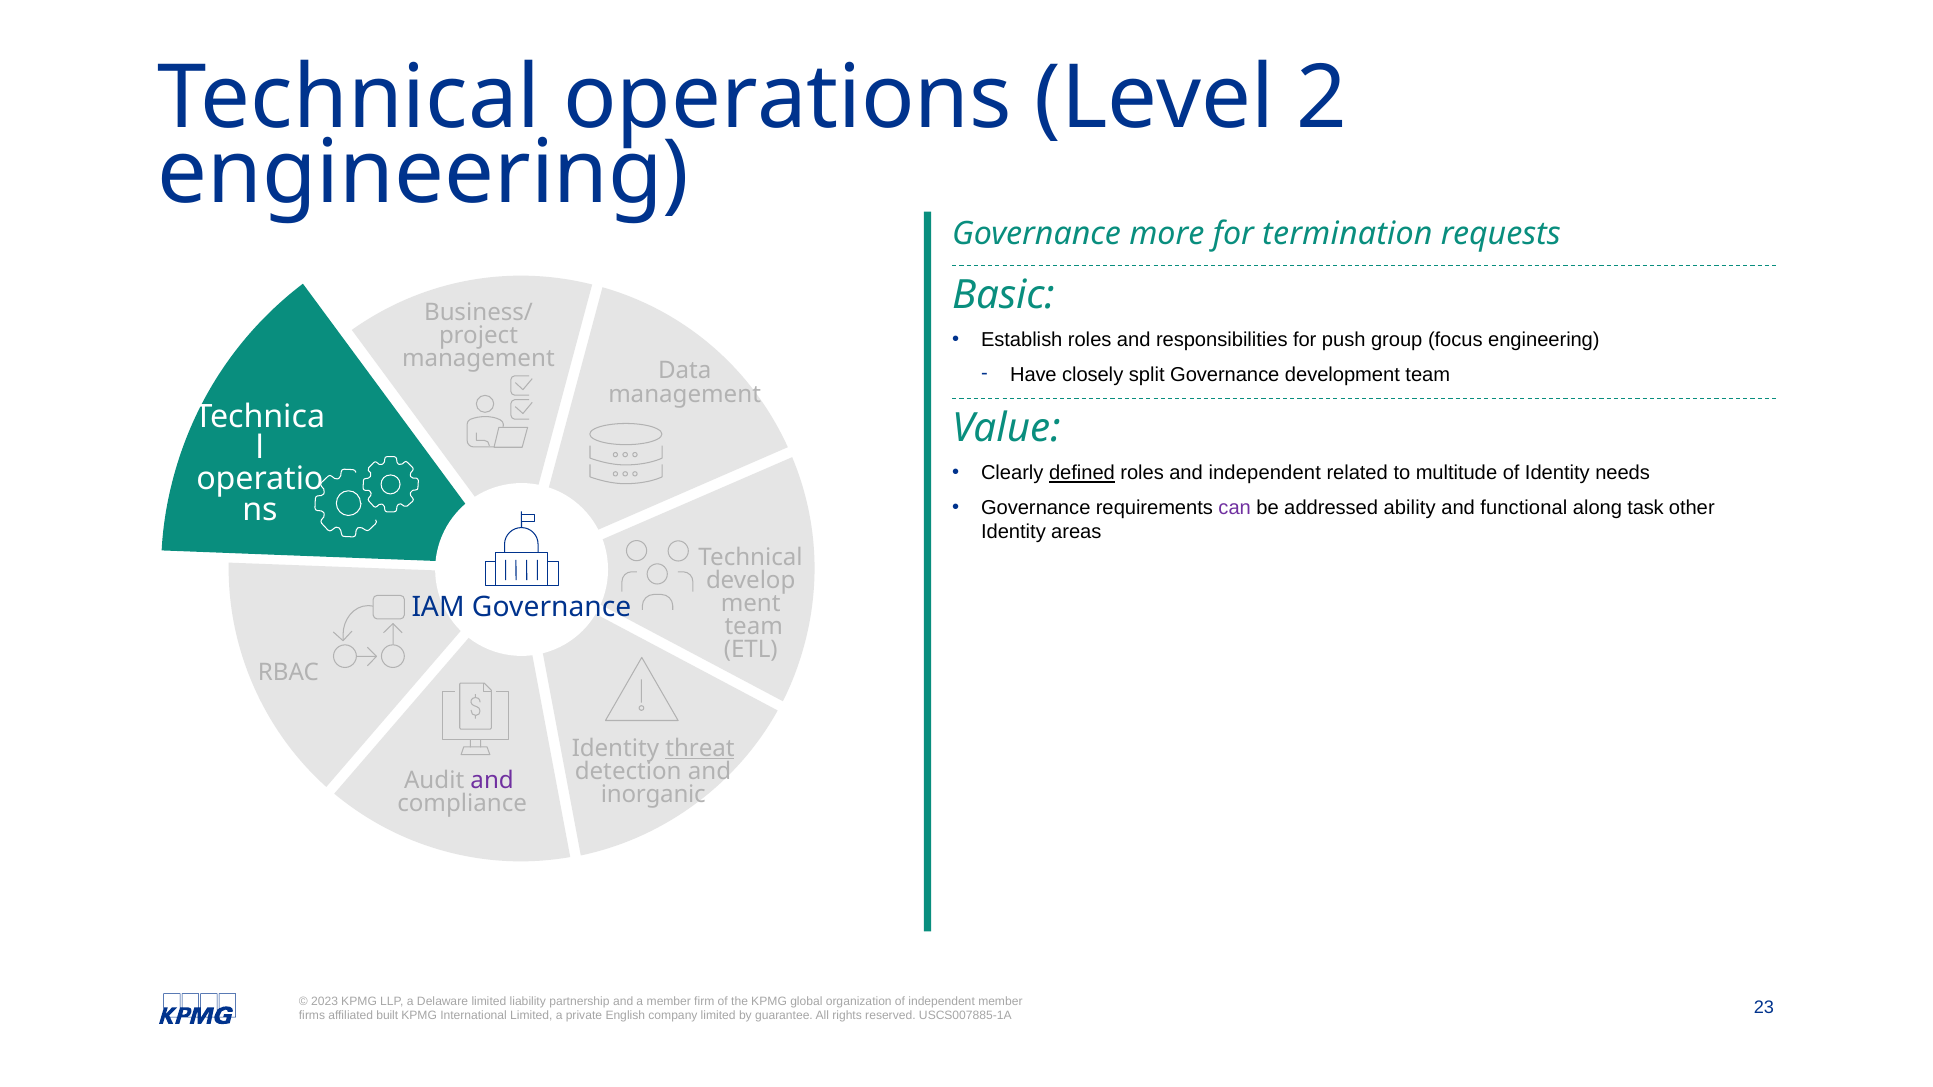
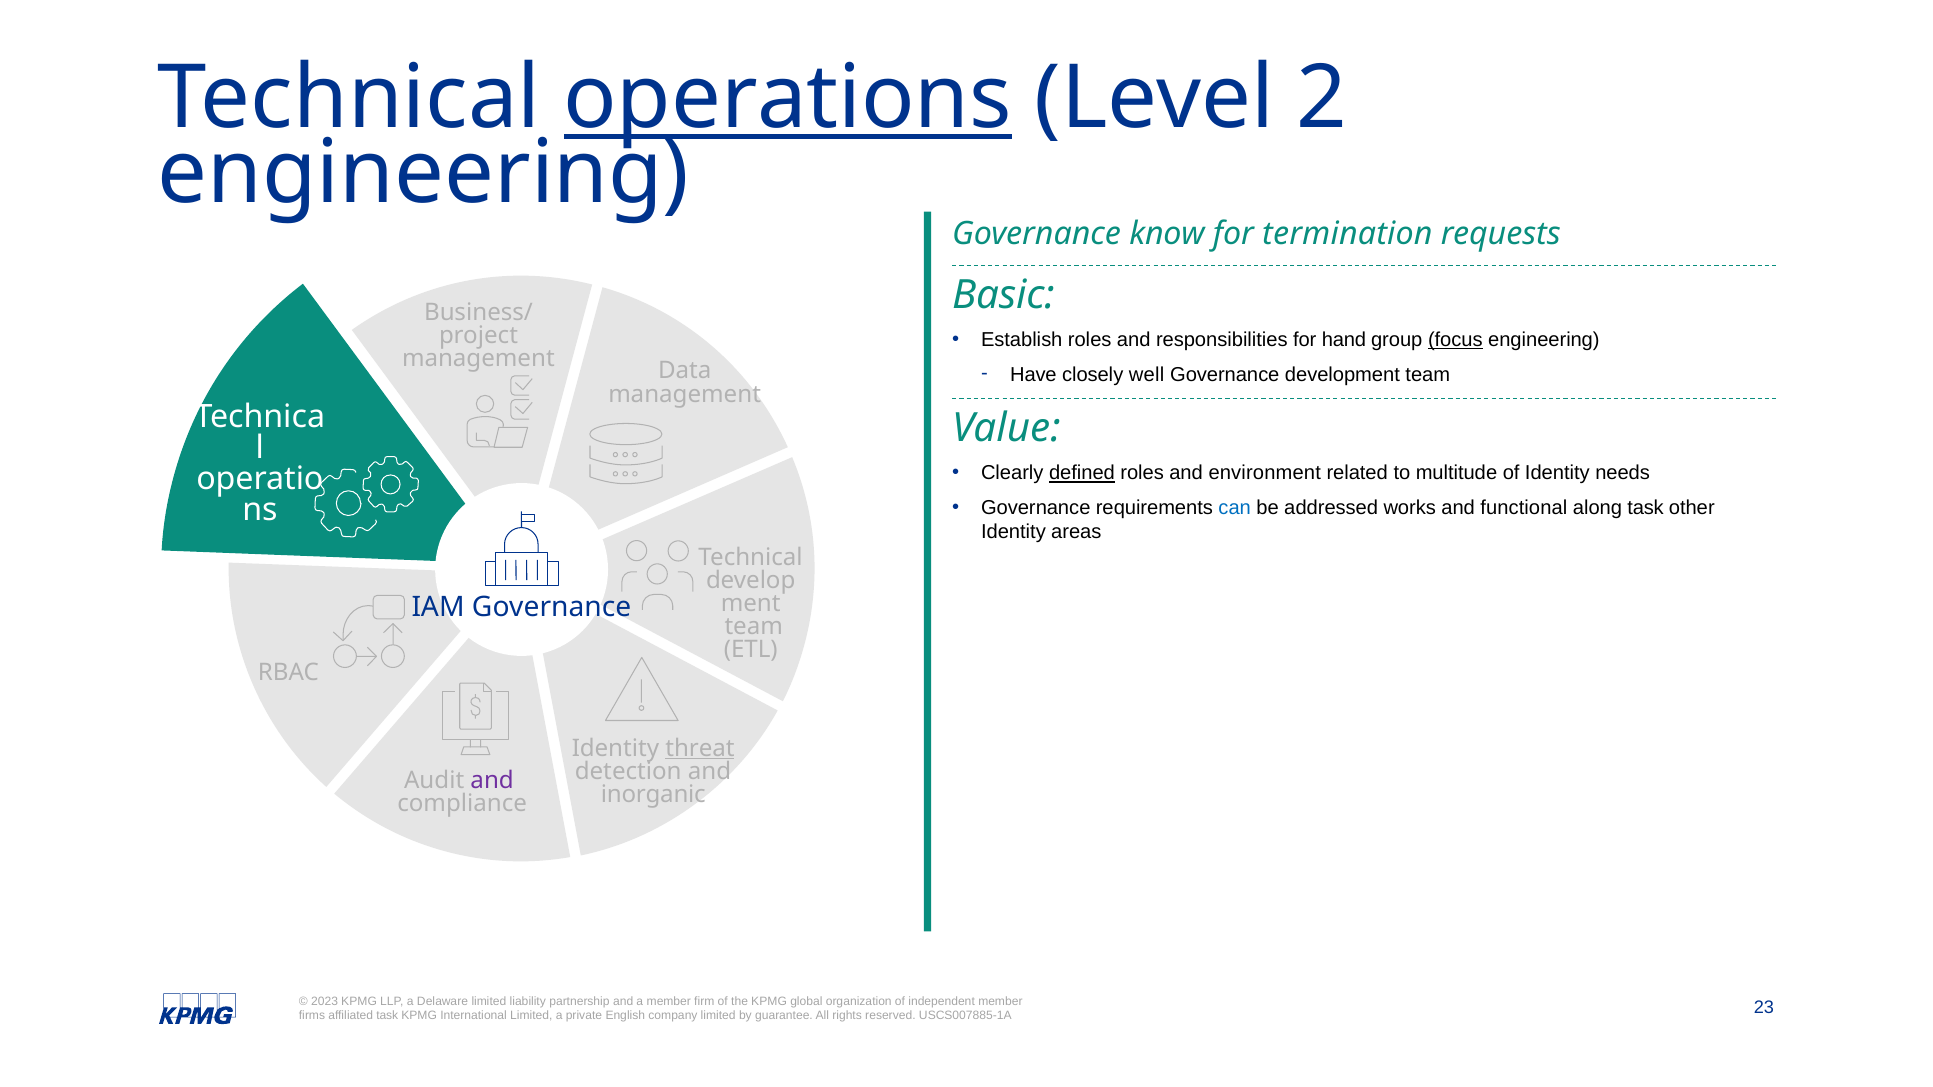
operations underline: none -> present (788, 99)
more: more -> know (1167, 234)
push: push -> hand (1344, 340)
focus underline: none -> present (1455, 340)
split: split -> well (1147, 375)
and independent: independent -> environment (1265, 473)
can colour: purple -> blue (1235, 508)
ability: ability -> works (1410, 508)
built: built -> task (387, 1016)
